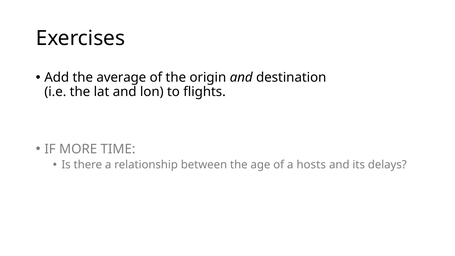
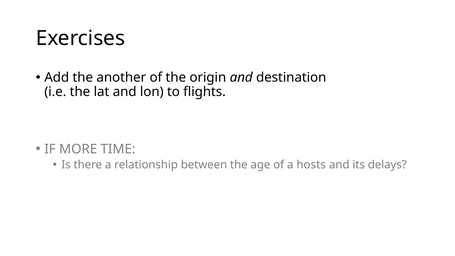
average: average -> another (121, 77)
